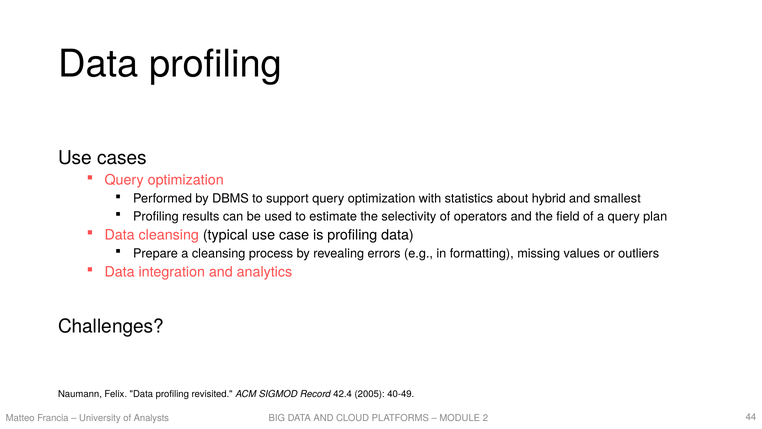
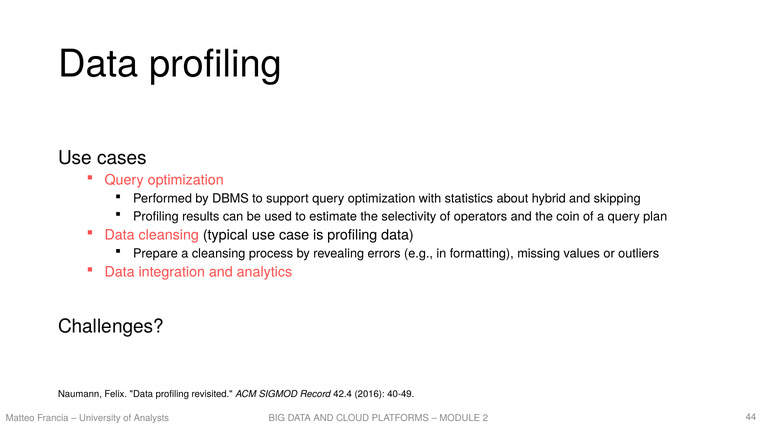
smallest: smallest -> skipping (617, 199)
field: field -> coin (568, 216)
2005: 2005 -> 2016 (370, 394)
